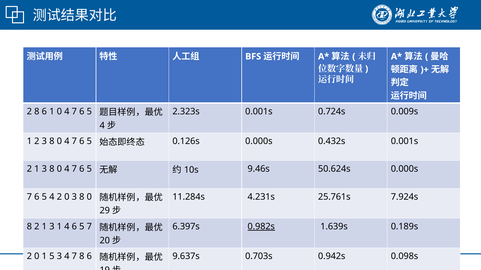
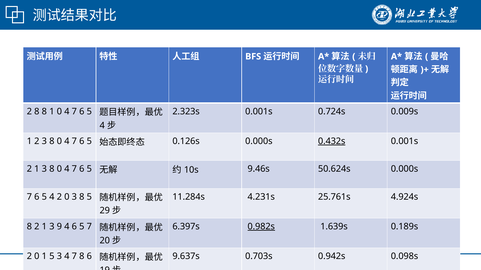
2 8 6: 6 -> 8 (44, 112)
0.432s underline: none -> present (332, 142)
0 3 8 0: 0 -> 5 (89, 197)
7.924s: 7.924s -> 4.924s (405, 197)
3 1: 1 -> 9 (59, 227)
